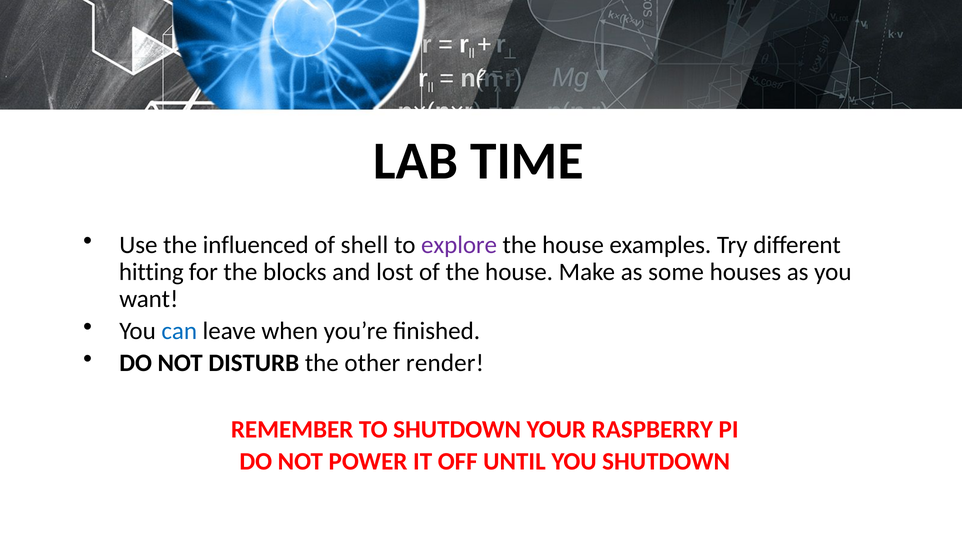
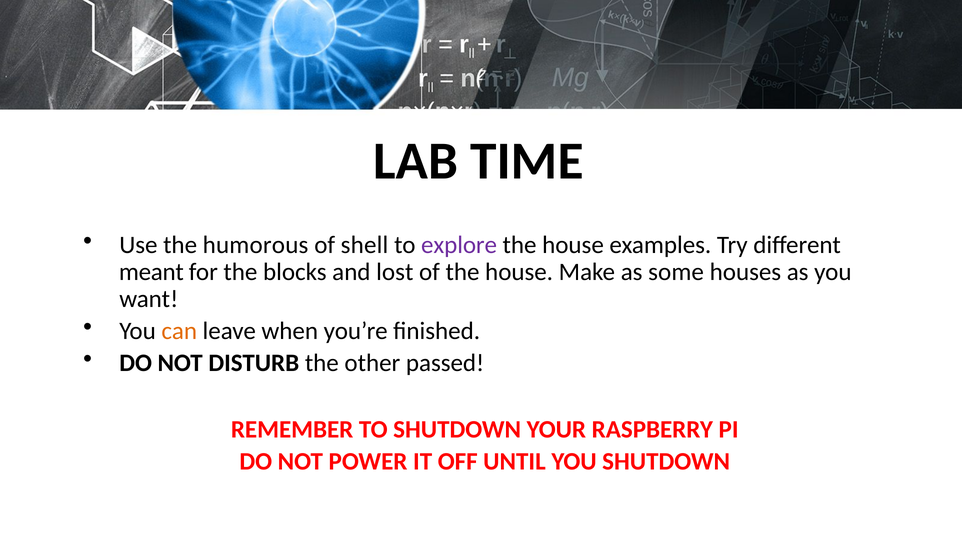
influenced: influenced -> humorous (256, 245)
hitting: hitting -> meant (151, 272)
can colour: blue -> orange (179, 331)
render: render -> passed (445, 363)
